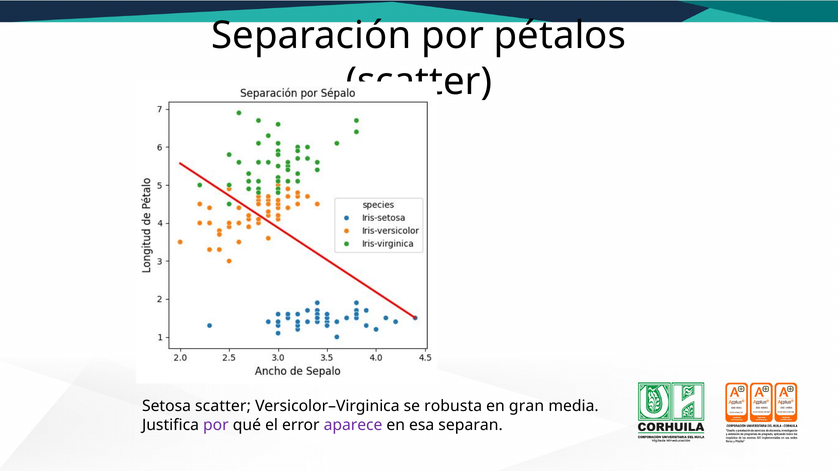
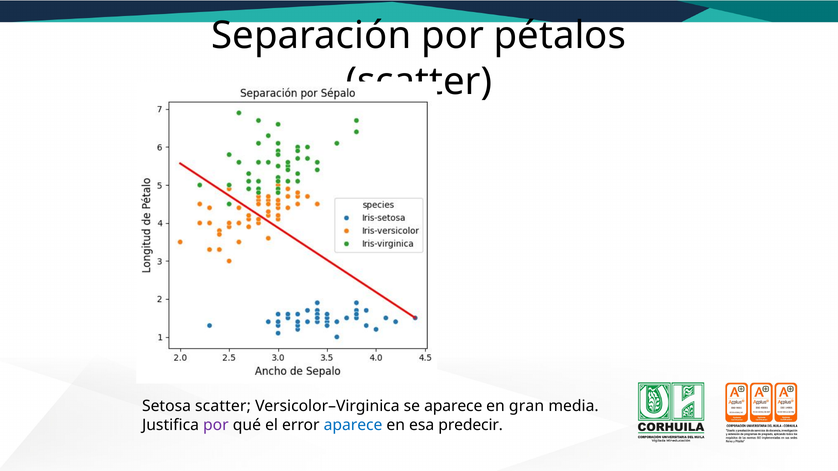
se robusta: robusta -> aparece (453, 406)
aparece colour: purple -> blue (353, 425)
separan: separan -> predecir (471, 425)
